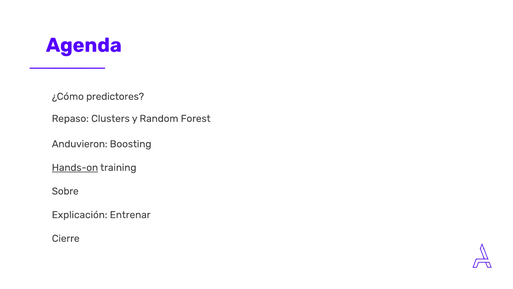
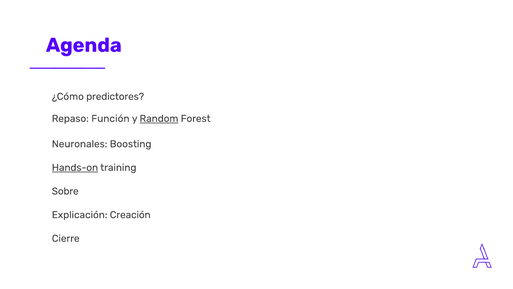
Clusters: Clusters -> Función (110, 118)
Random underline: none -> present (159, 118)
Anduvieron: Anduvieron -> Neuronales (80, 144)
Entrenar: Entrenar -> Creación (130, 215)
